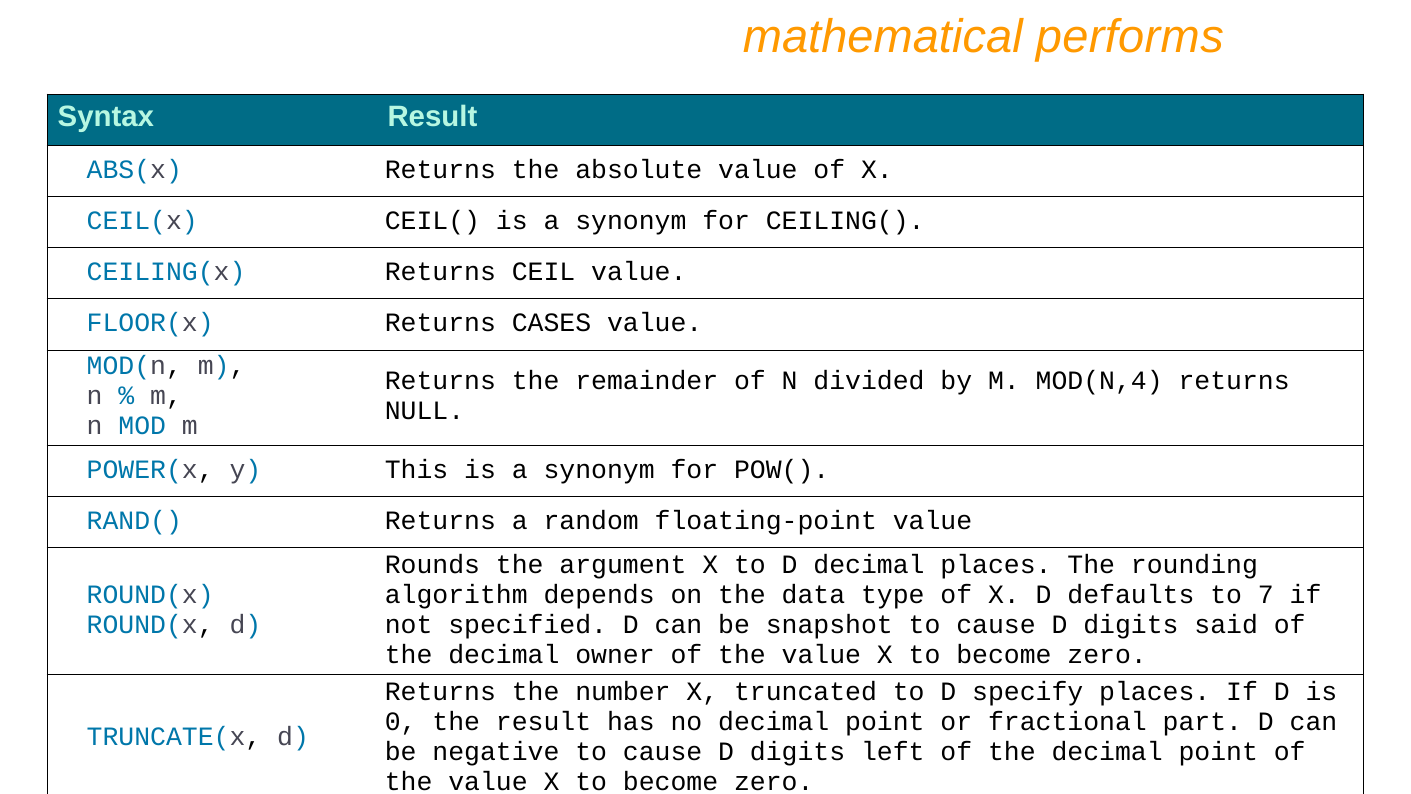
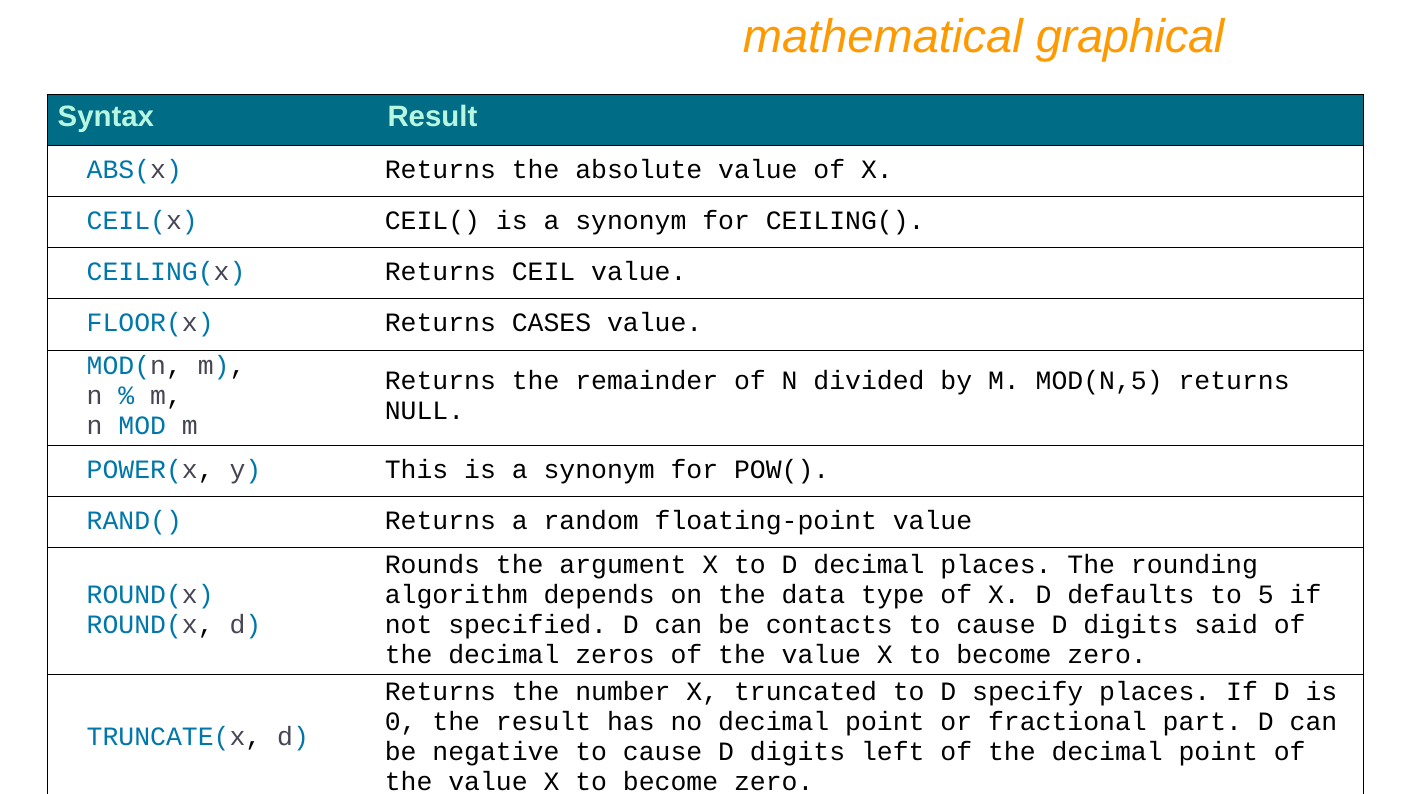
performs: performs -> graphical (1130, 37)
MOD(N,4: MOD(N,4 -> MOD(N,5 (1099, 381)
7: 7 -> 5 (1266, 594)
snapshot: snapshot -> contacts (829, 624)
owner: owner -> zeros (615, 654)
